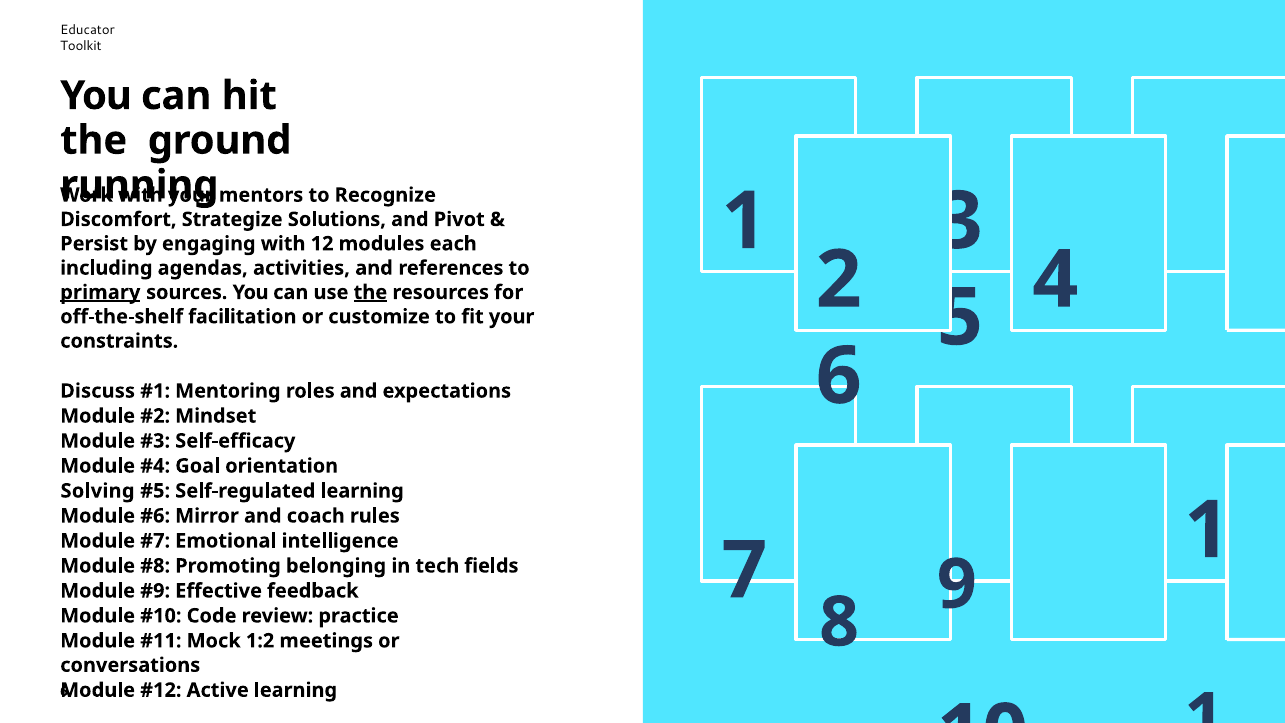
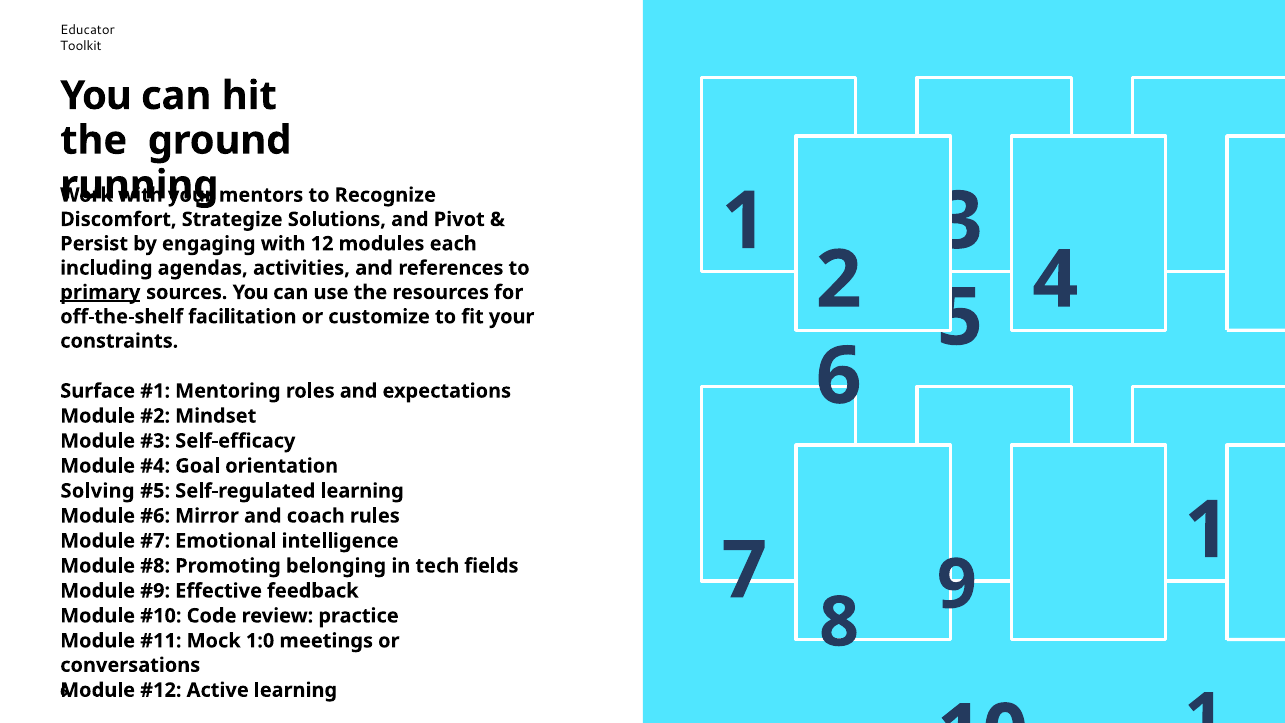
the underline: present -> none (370, 292)
Discuss: Discuss -> Surface (98, 391)
1:2: 1:2 -> 1:0 (260, 641)
